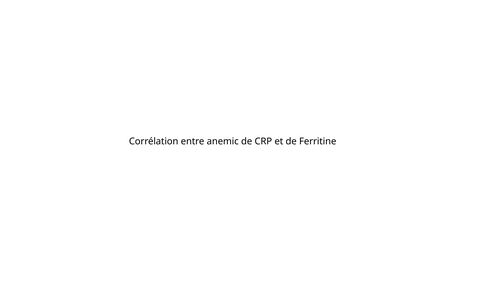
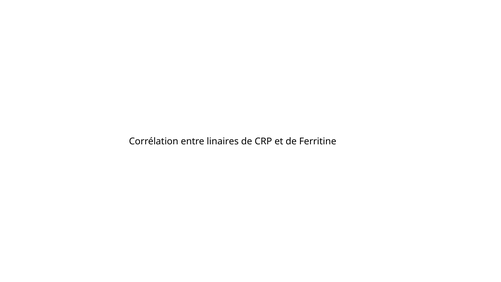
anemic: anemic -> linaires (223, 141)
